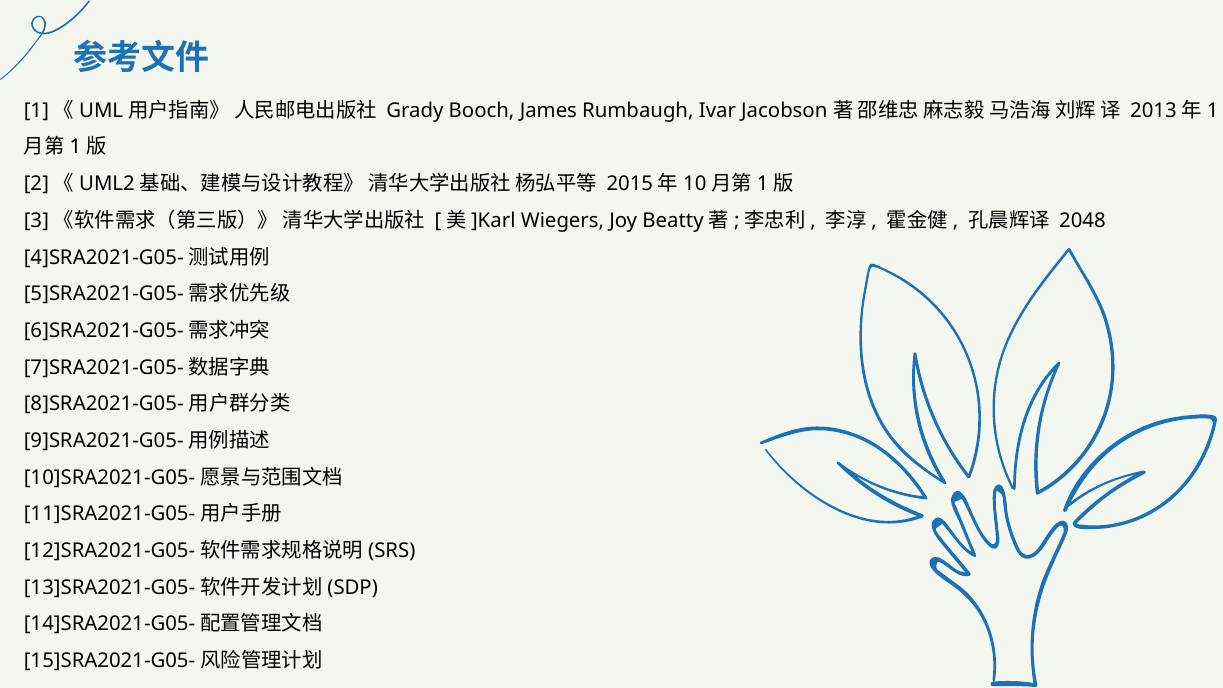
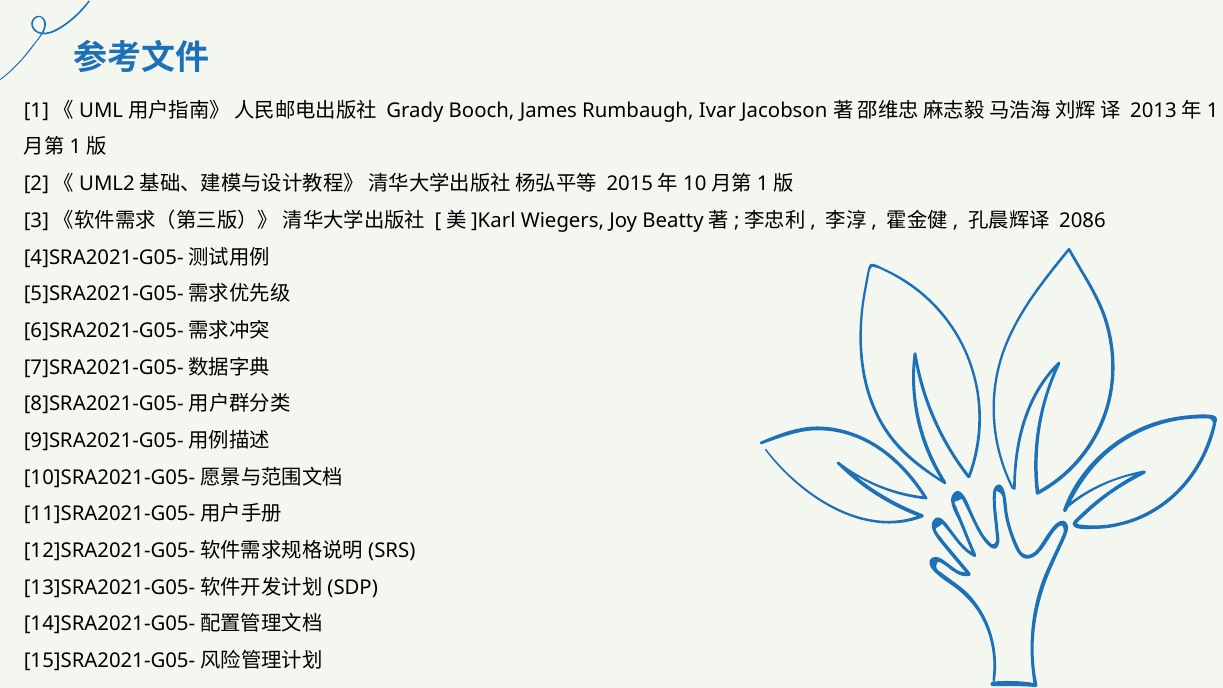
2048: 2048 -> 2086 (1082, 221)
